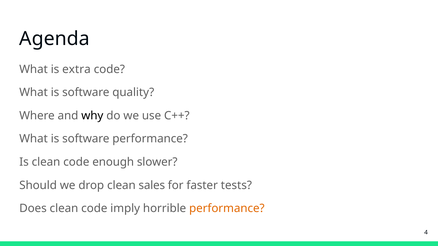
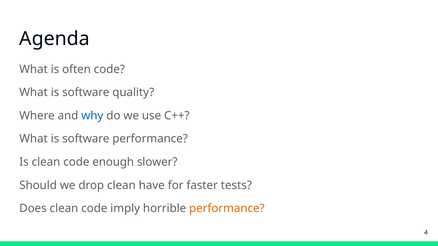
extra: extra -> often (77, 69)
why colour: black -> blue (92, 116)
sales: sales -> have (152, 186)
